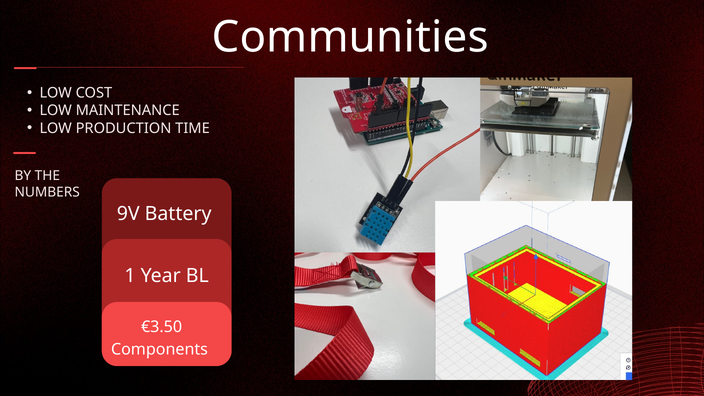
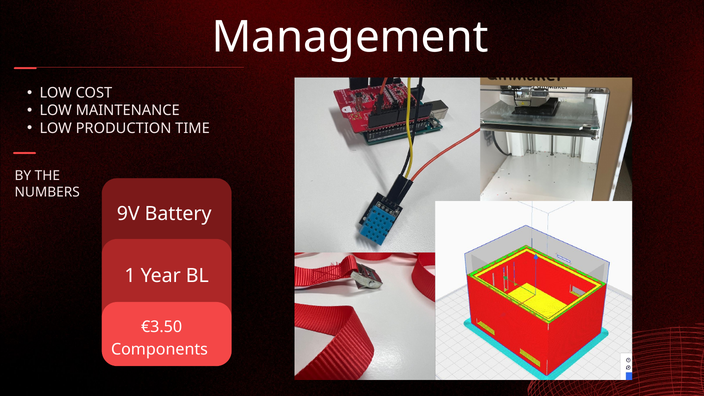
Communities: Communities -> Management (350, 37)
